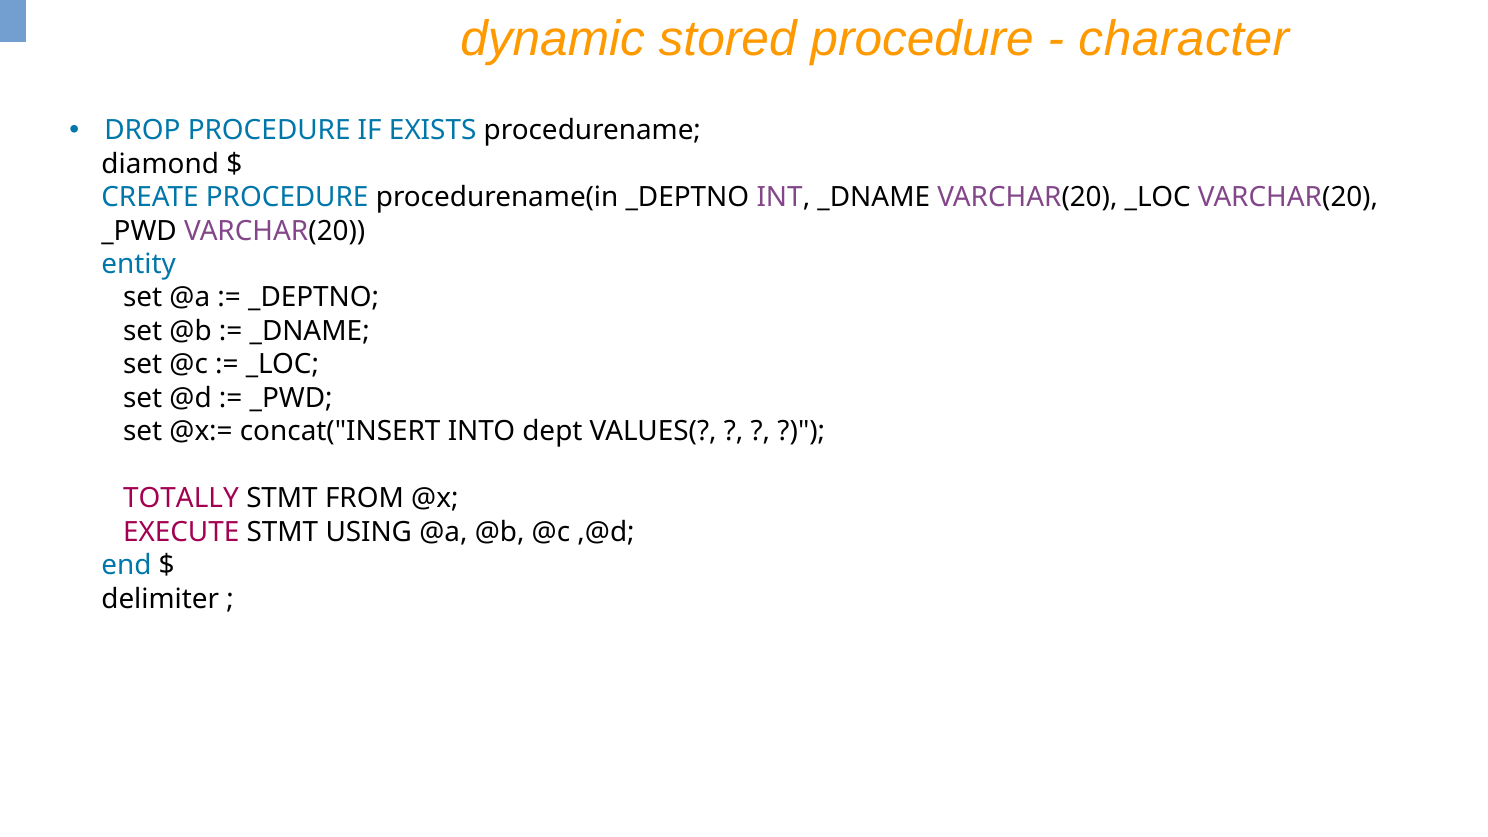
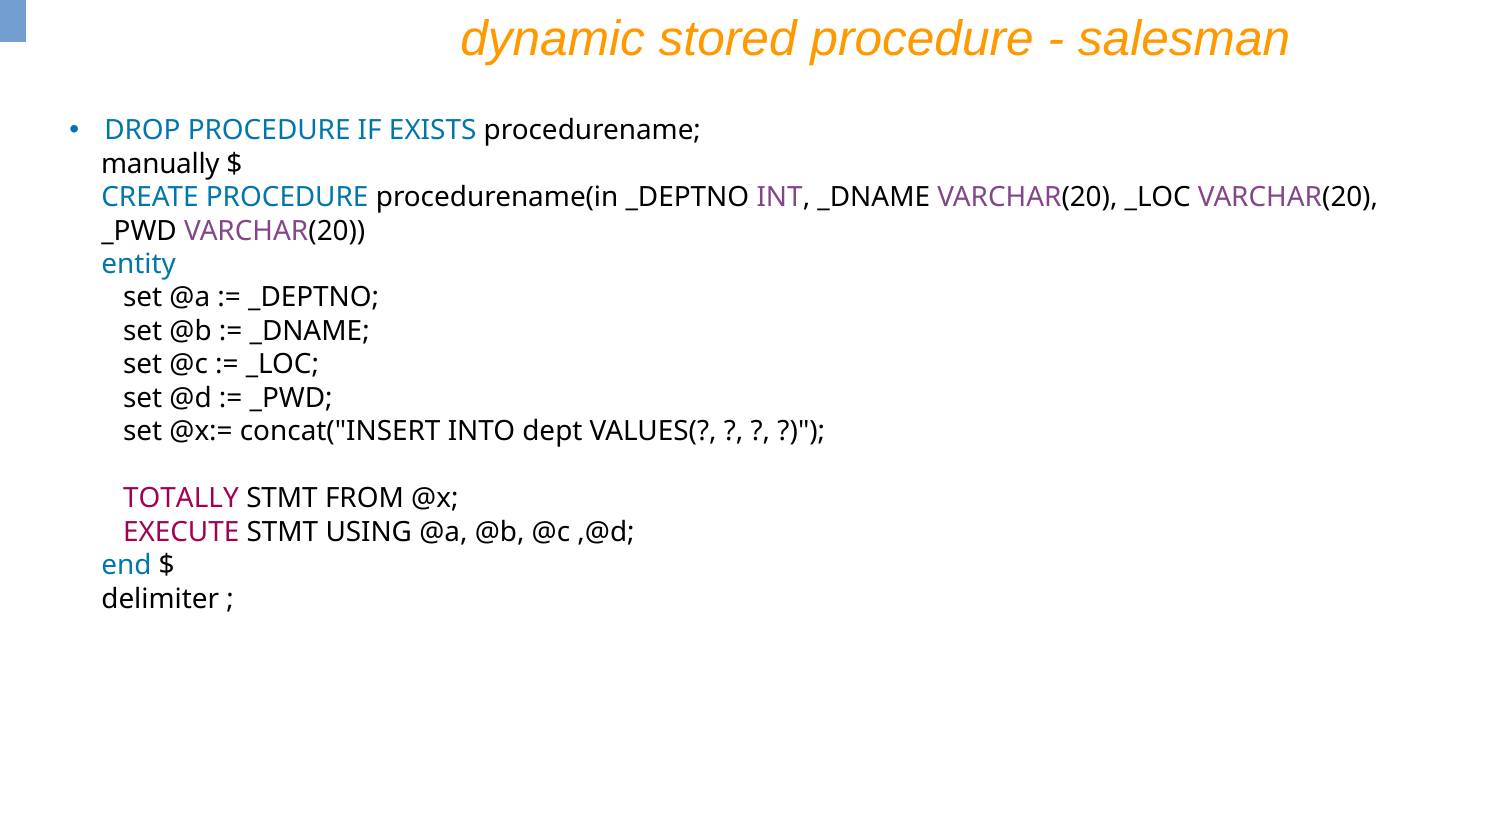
character: character -> salesman (1184, 39)
diamond: diamond -> manually (160, 164)
